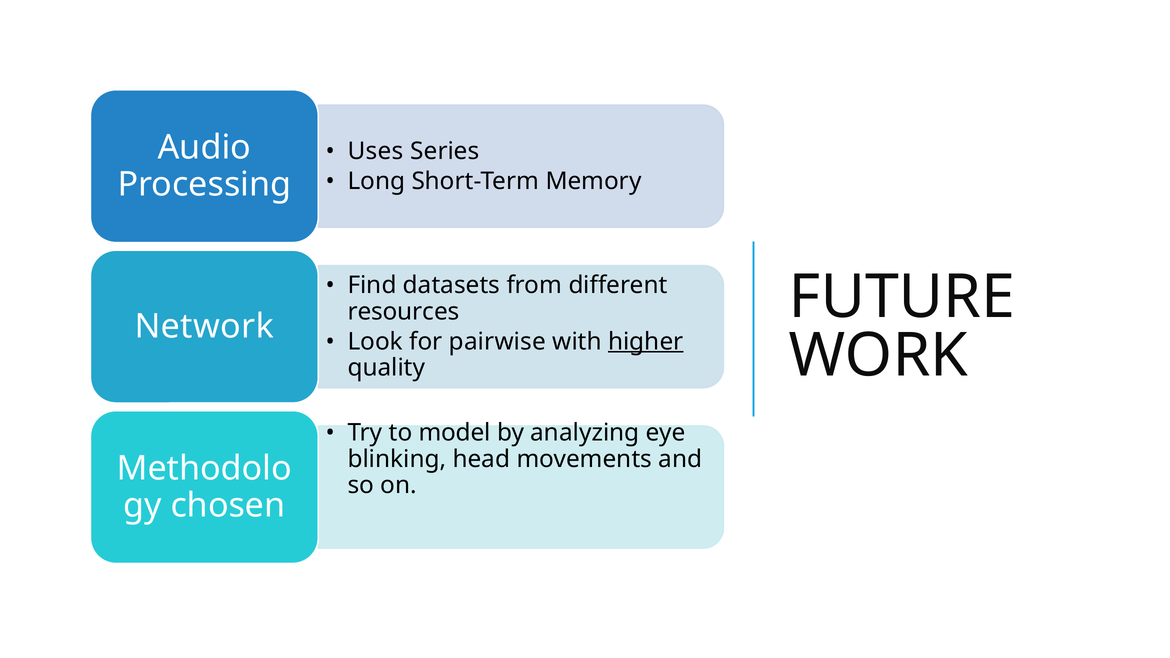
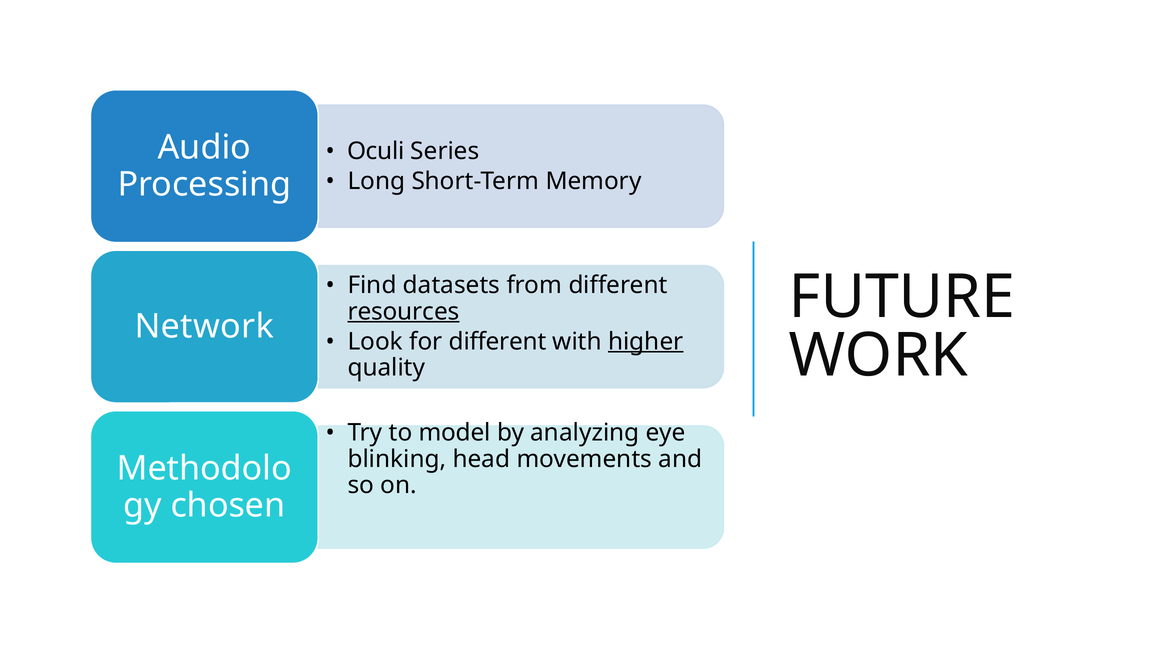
Uses: Uses -> Oculi (376, 151)
resources underline: none -> present (403, 312)
for pairwise: pairwise -> different (498, 342)
